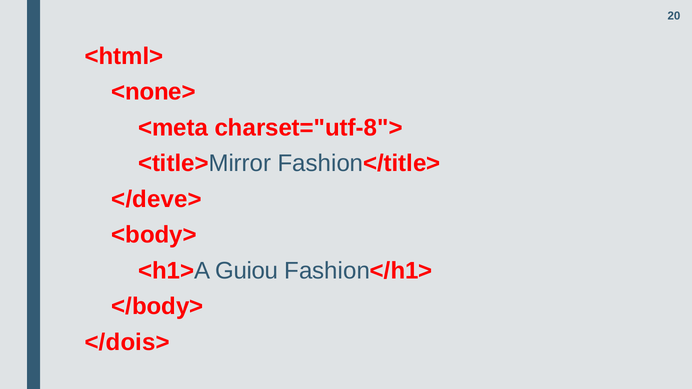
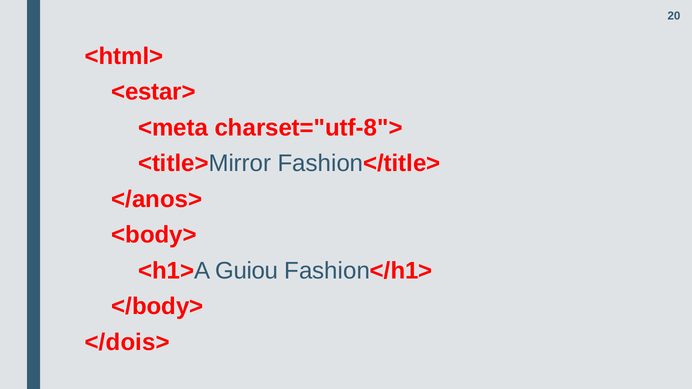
<none>: <none> -> <estar> (153, 92)
</deve>: </deve> -> </anos> (157, 199)
